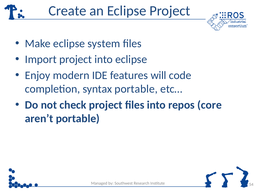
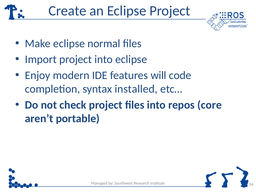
system: system -> normal (104, 43)
syntax portable: portable -> installed (136, 89)
